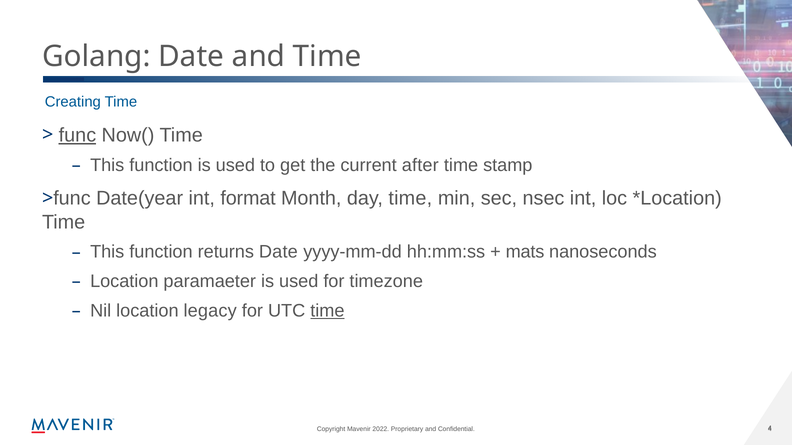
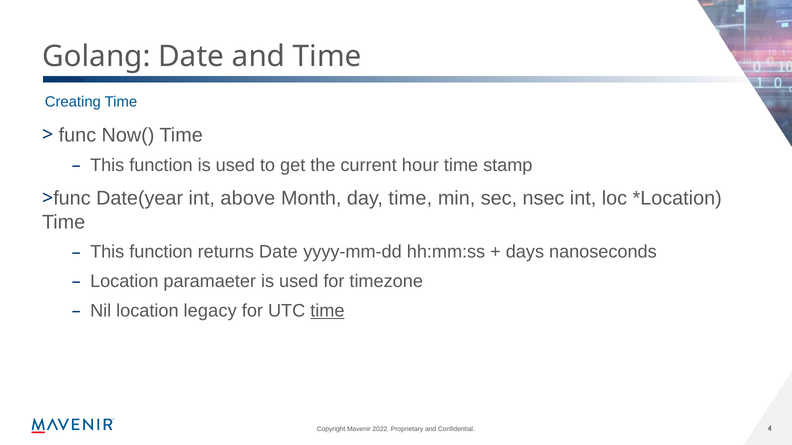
func underline: present -> none (77, 135)
after: after -> hour (420, 165)
format: format -> above (248, 198)
mats: mats -> days (525, 252)
